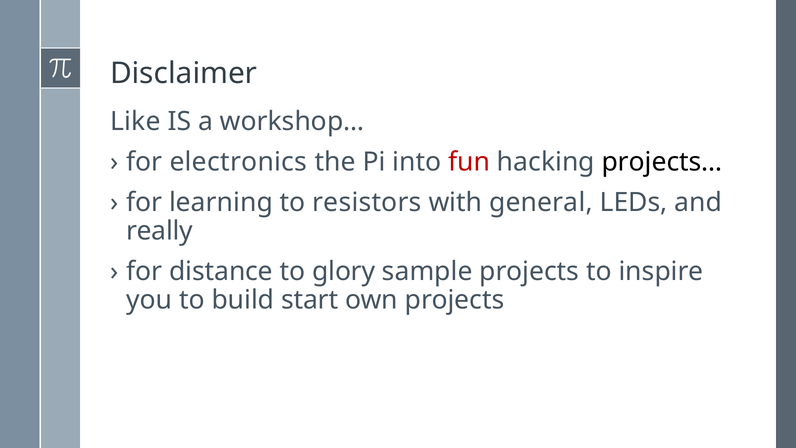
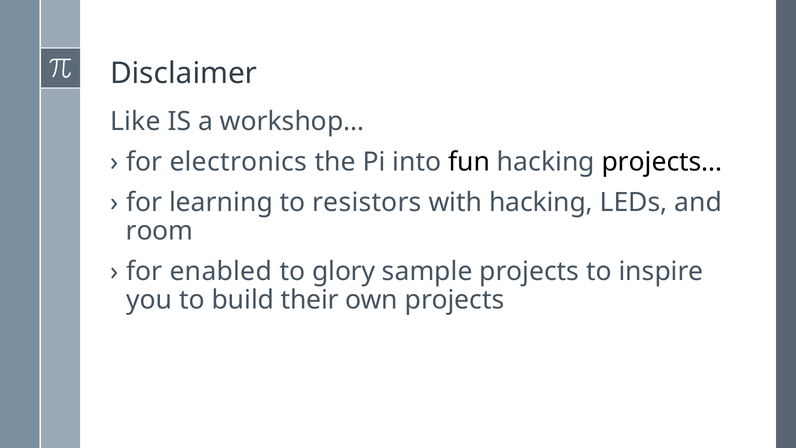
fun colour: red -> black (469, 162)
with general: general -> hacking (541, 202)
really: really -> room (159, 231)
distance: distance -> enabled (221, 271)
start: start -> their (310, 300)
